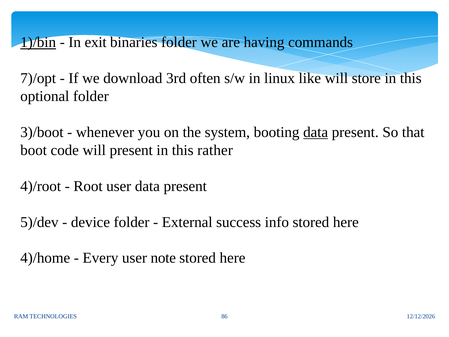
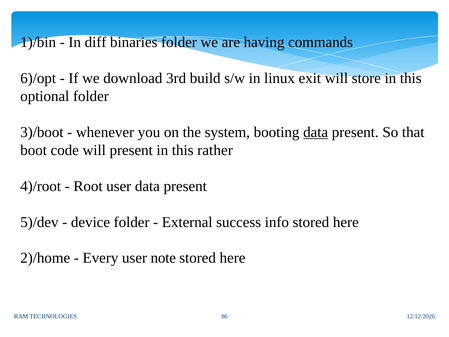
1)/bin underline: present -> none (38, 42)
exit: exit -> diff (96, 42)
7)/opt: 7)/opt -> 6)/opt (38, 78)
often: often -> build (205, 78)
like: like -> exit (310, 78)
4)/home: 4)/home -> 2)/home (45, 258)
